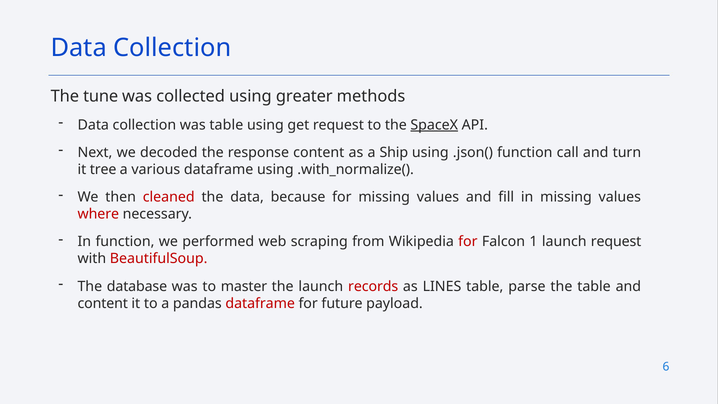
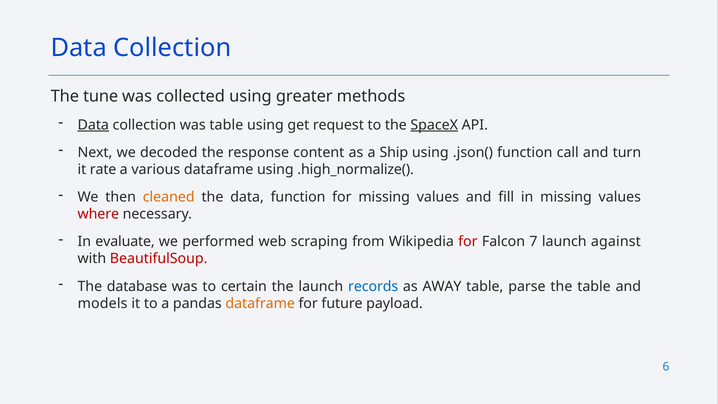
Data underline: none -> present (93, 125)
tree: tree -> rate (103, 170)
.with_normalize(: .with_normalize( -> .high_normalize( (356, 170)
cleaned colour: red -> orange (169, 197)
data because: because -> function (298, 197)
In function: function -> evaluate (125, 242)
1: 1 -> 7 (533, 242)
launch request: request -> against (616, 242)
master: master -> certain (244, 286)
records colour: red -> blue (373, 286)
LINES: LINES -> AWAY (442, 286)
content: content -> models (103, 303)
dataframe colour: red -> orange (260, 303)
